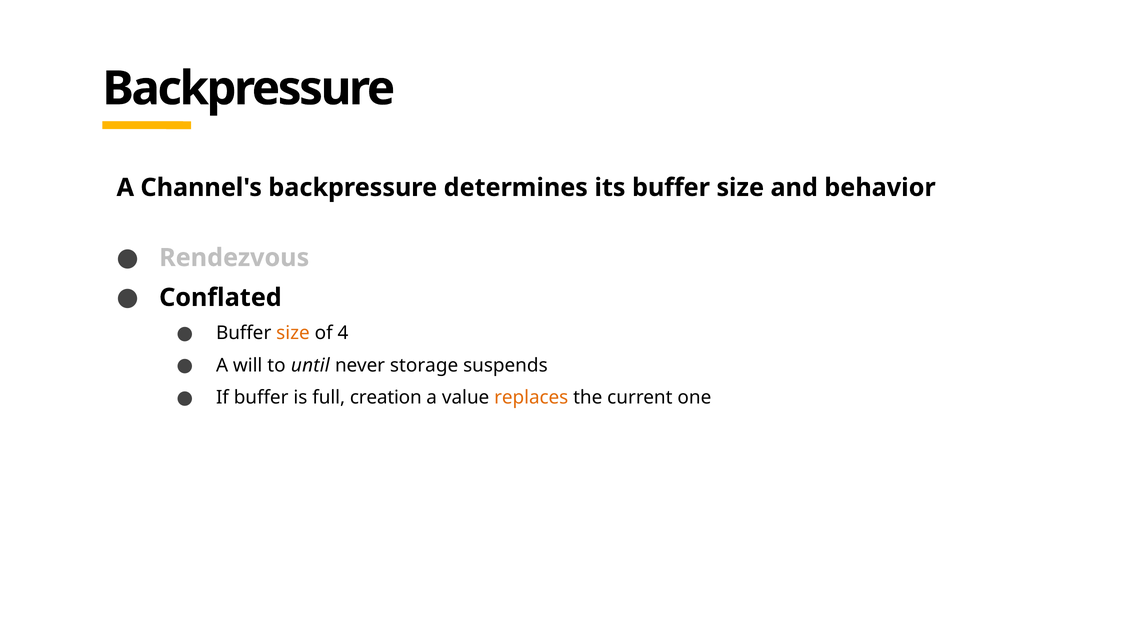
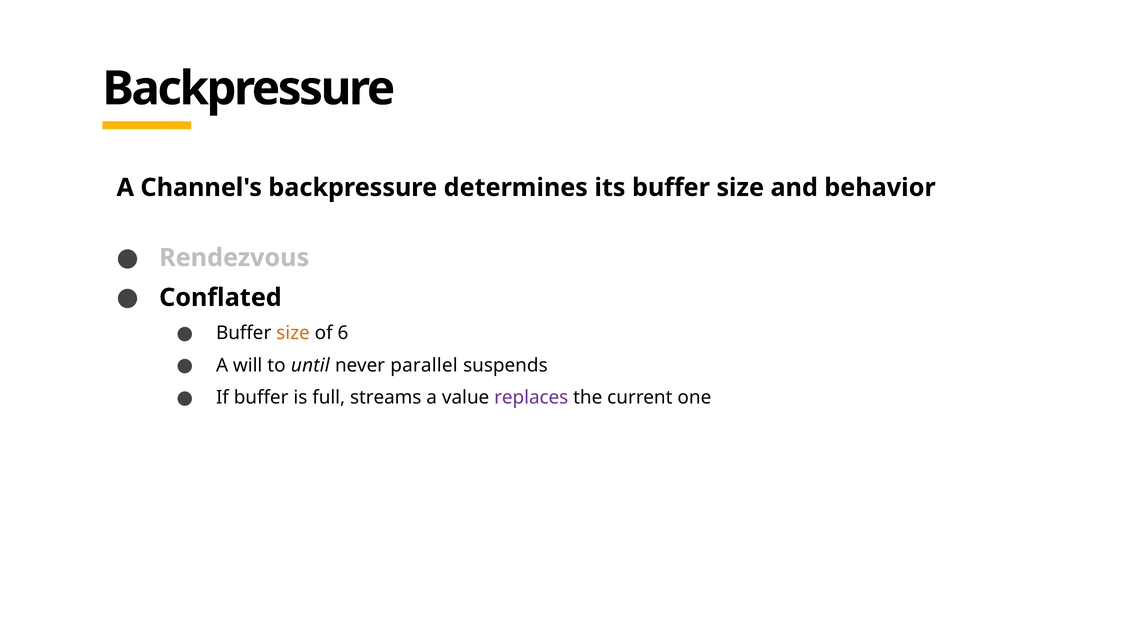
4: 4 -> 6 (343, 333)
storage: storage -> parallel (424, 365)
creation: creation -> streams (386, 397)
replaces colour: orange -> purple (531, 397)
